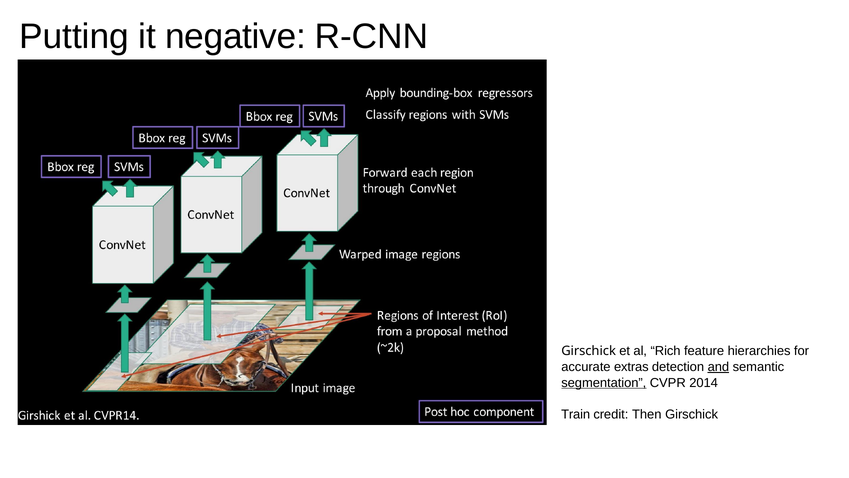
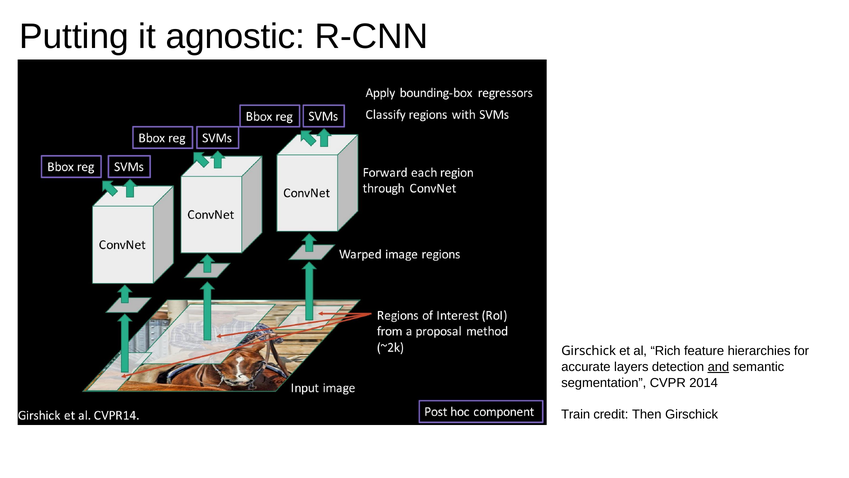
negative: negative -> agnostic (235, 37)
extras: extras -> layers (631, 367)
segmentation underline: present -> none (604, 382)
